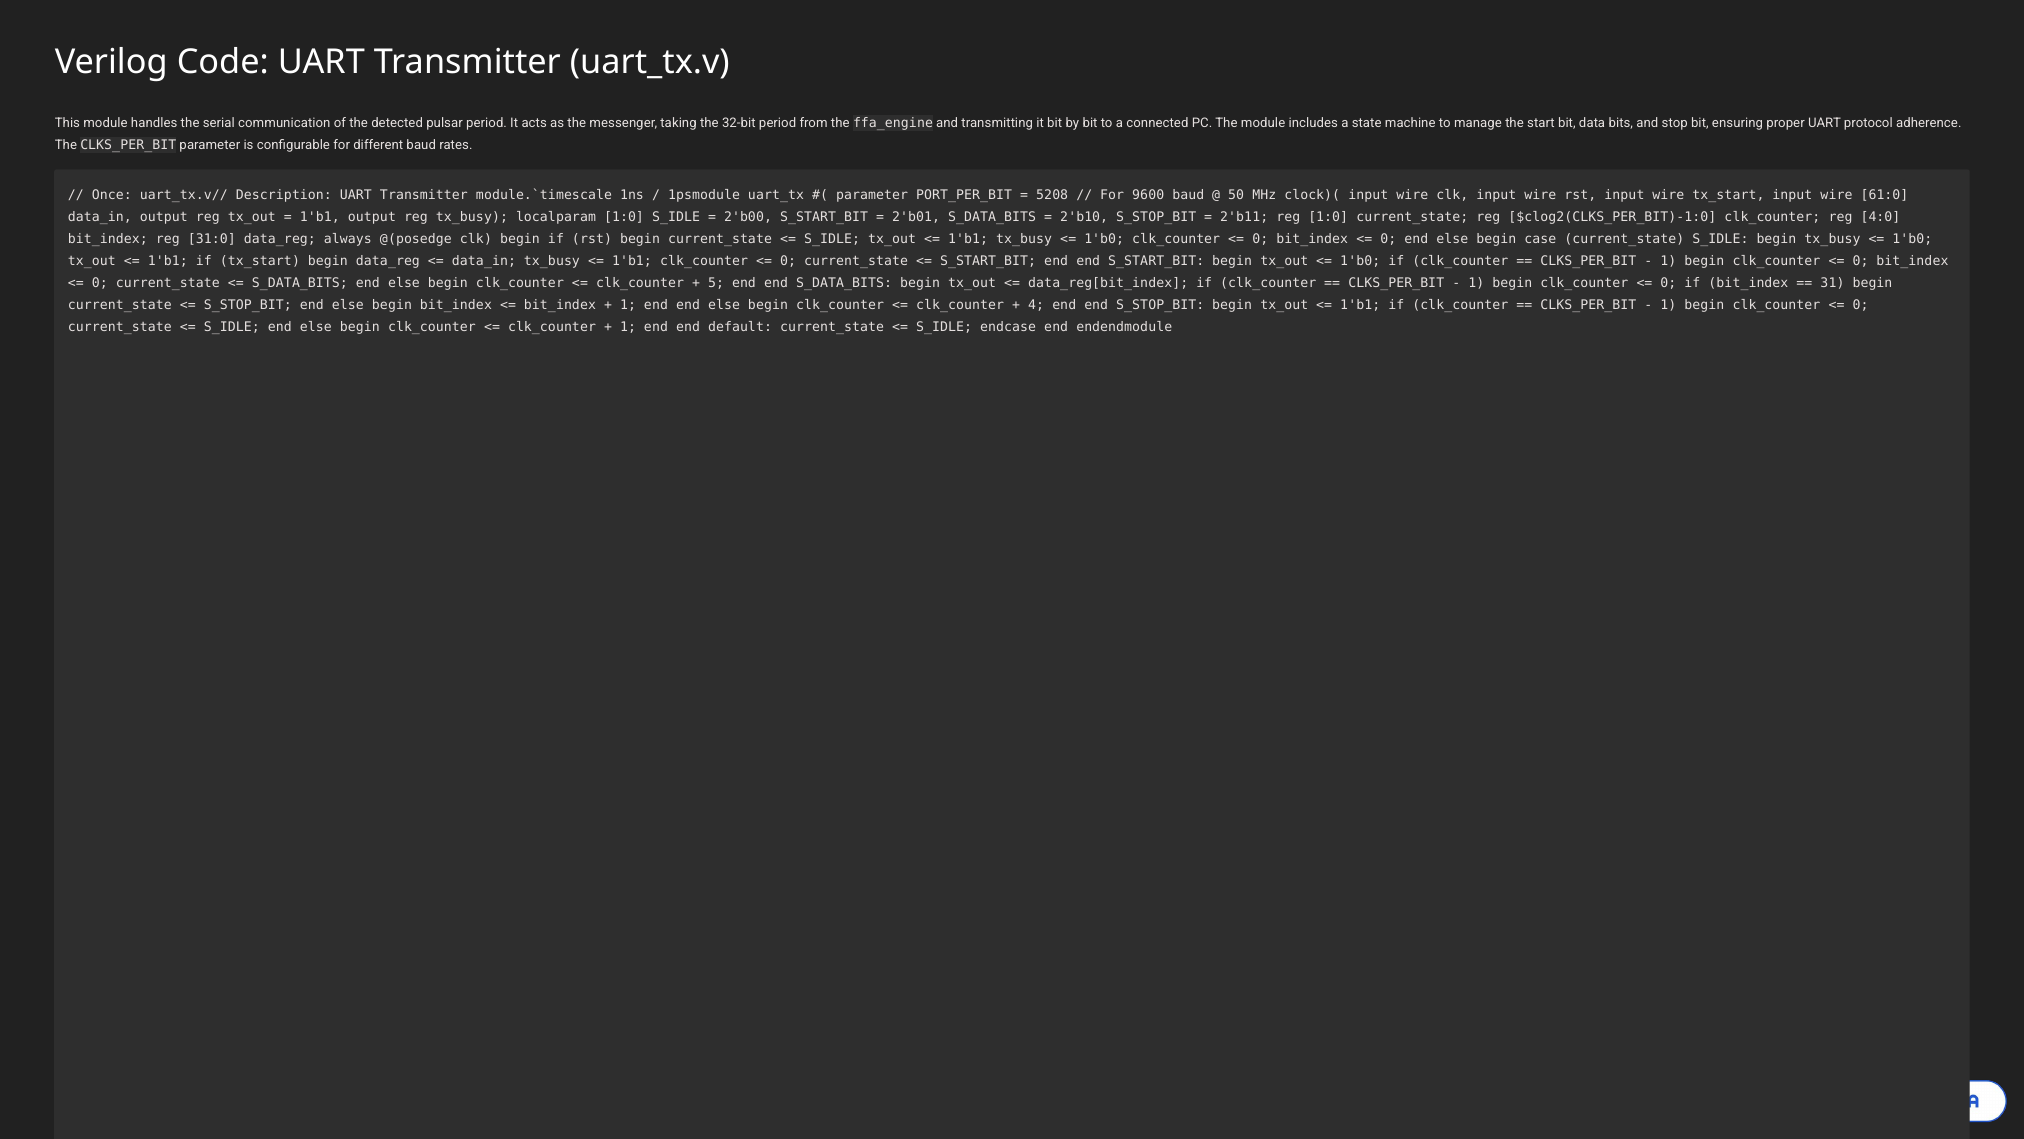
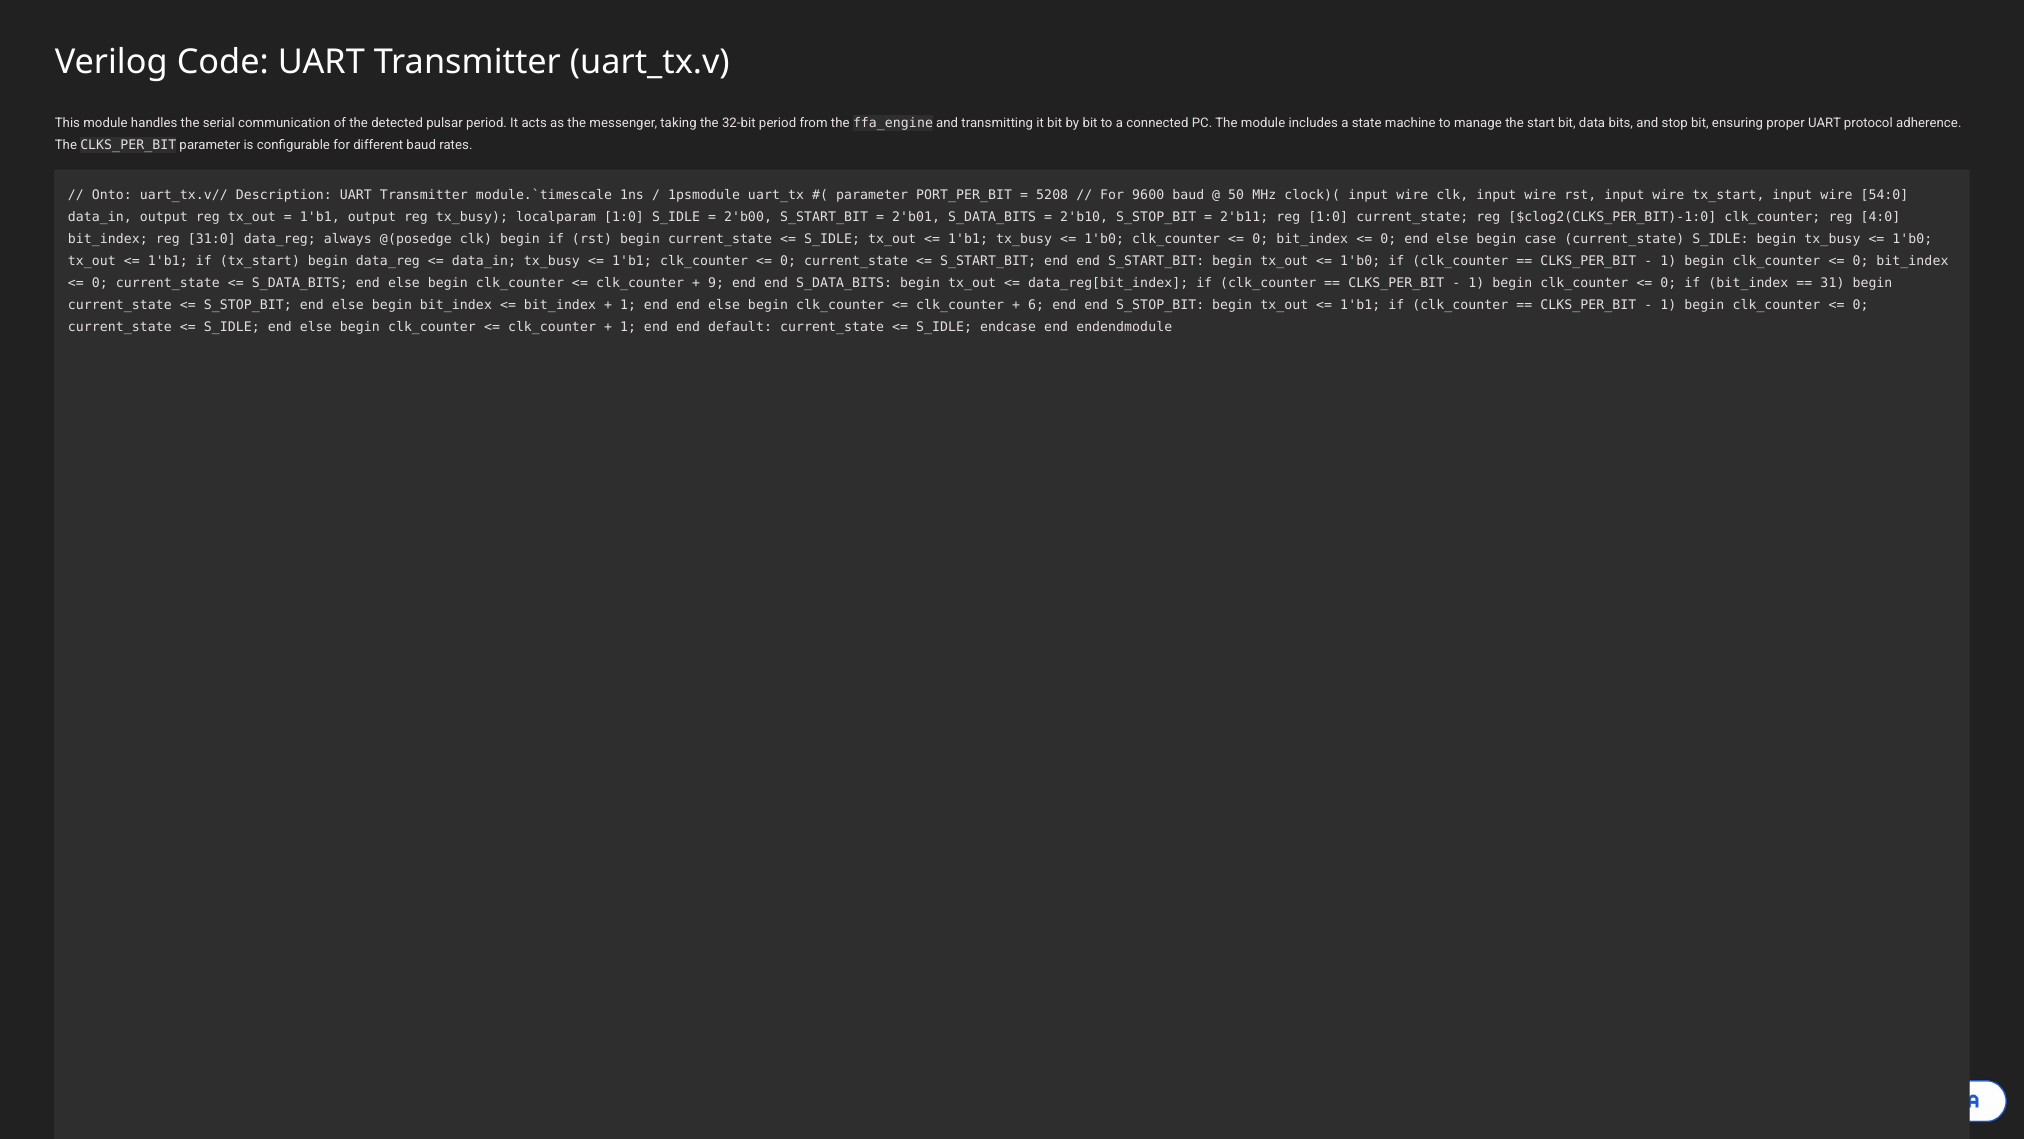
Once: Once -> Onto (112, 195)
61:0: 61:0 -> 54:0 (1884, 195)
5: 5 -> 9 (716, 283)
4: 4 -> 6 (1036, 305)
